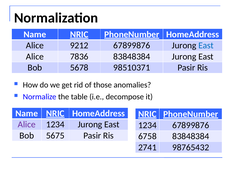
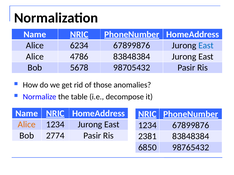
9212: 9212 -> 6234 (79, 46)
7836: 7836 -> 4786 (79, 57)
98510371: 98510371 -> 98705432 (132, 68)
Alice colour: purple -> orange (27, 125)
5675: 5675 -> 2774 (55, 136)
6758: 6758 -> 2381 (147, 137)
2741: 2741 -> 6850 (147, 148)
